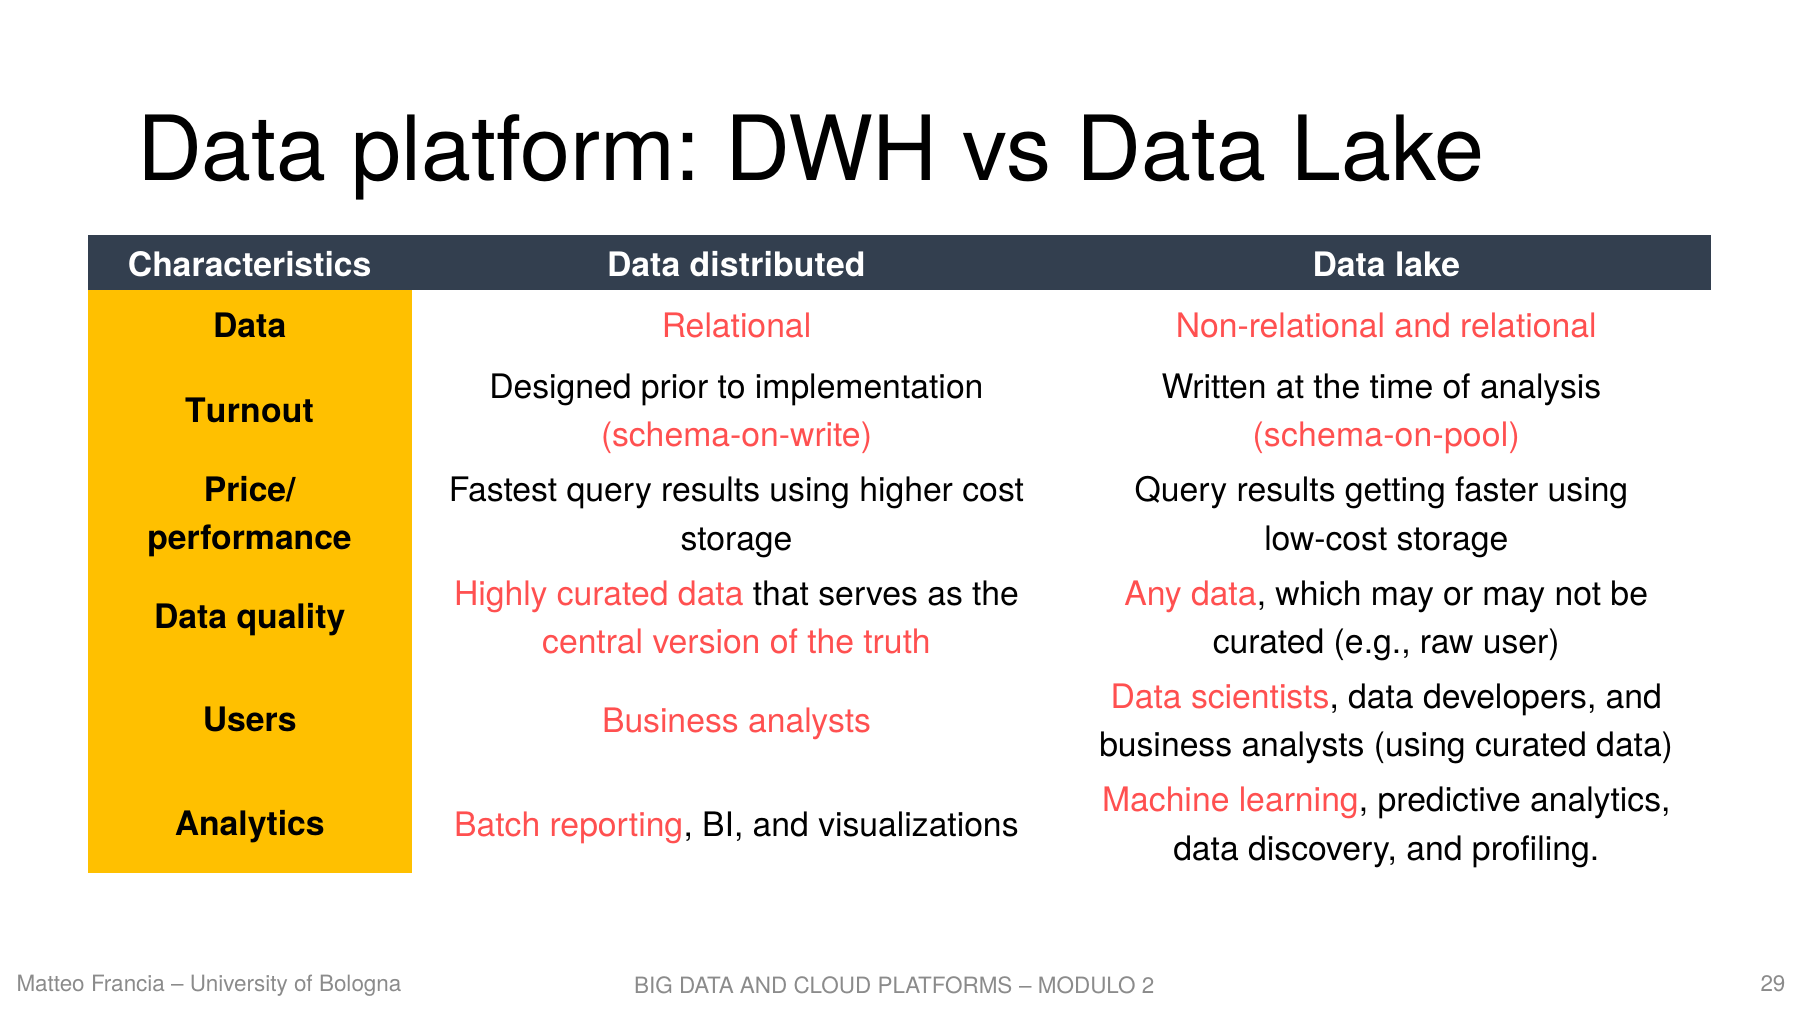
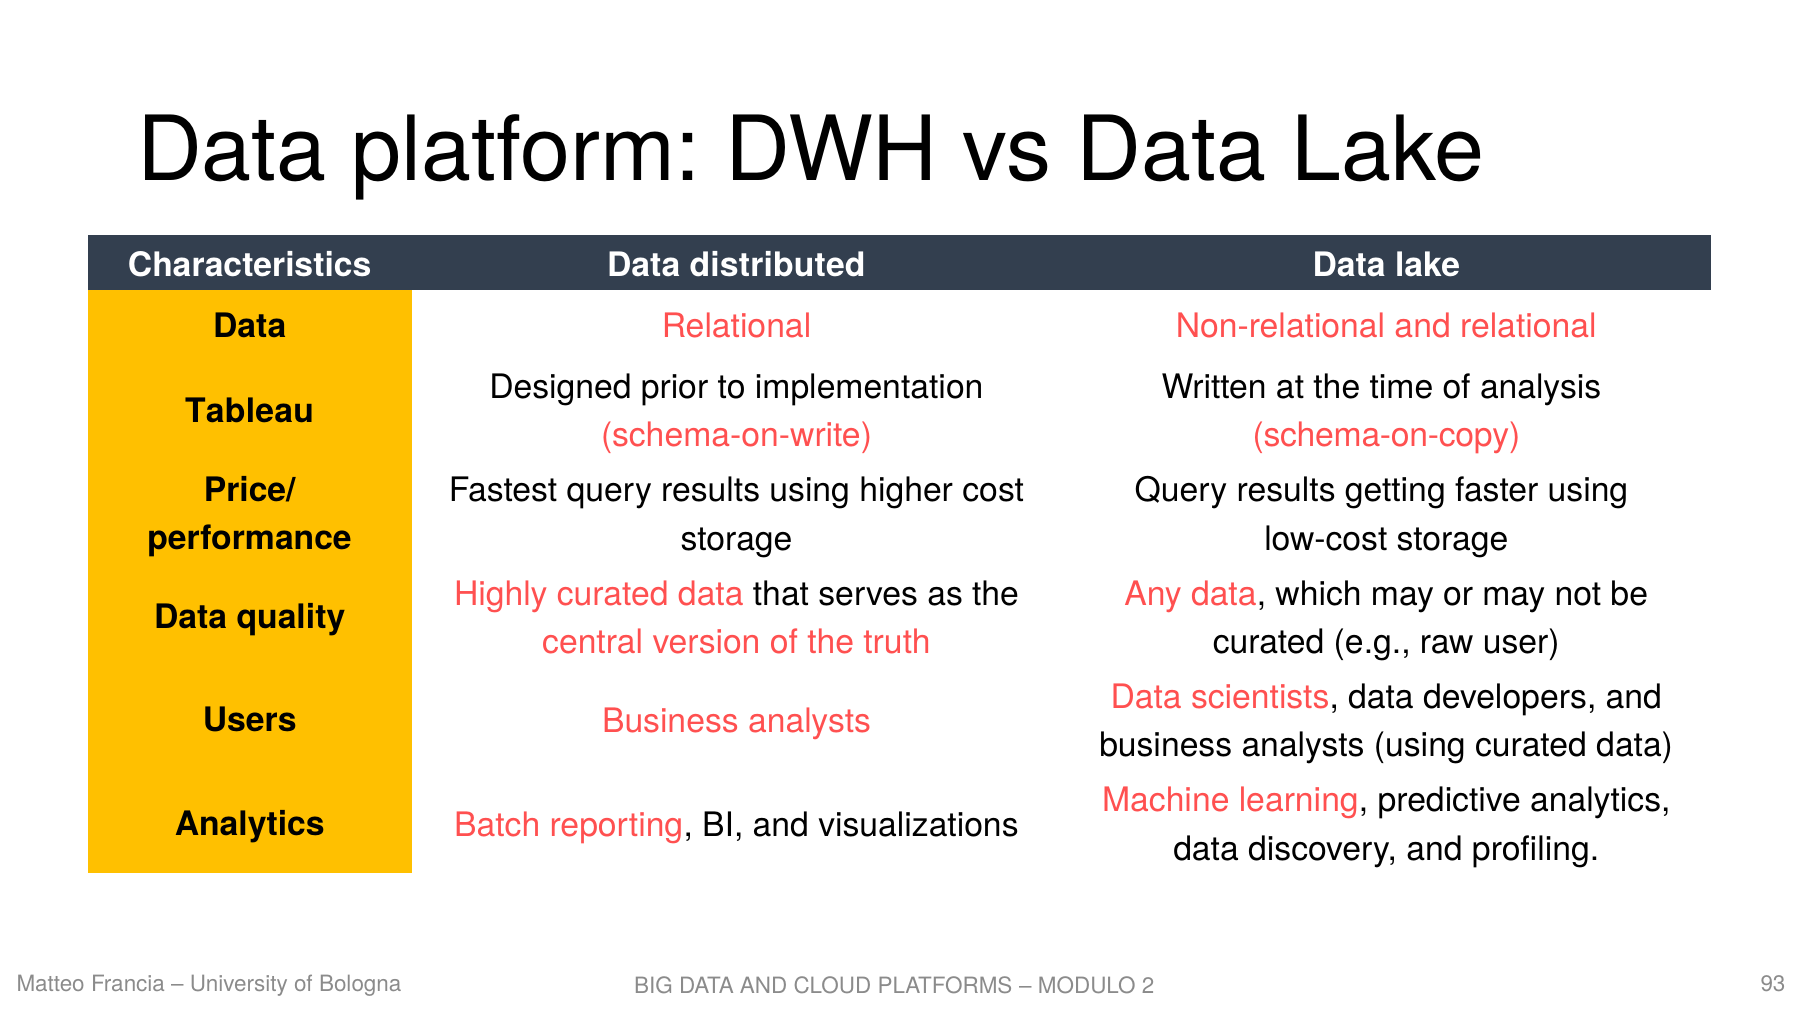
Turnout: Turnout -> Tableau (250, 411)
schema-on-pool: schema-on-pool -> schema-on-copy (1386, 436)
29: 29 -> 93 (1773, 984)
